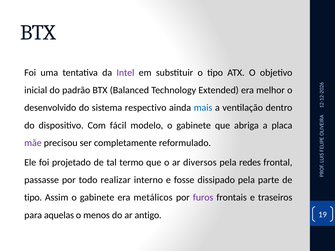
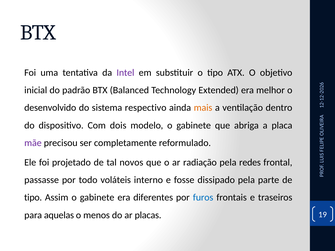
mais colour: blue -> orange (203, 108)
fácil: fácil -> dois (118, 125)
termo: termo -> novos (131, 163)
diversos: diversos -> radiação (200, 163)
realizar: realizar -> voláteis (116, 180)
metálicos: metálicos -> diferentes (153, 198)
furos colour: purple -> blue (203, 198)
antigo: antigo -> placas (148, 215)
